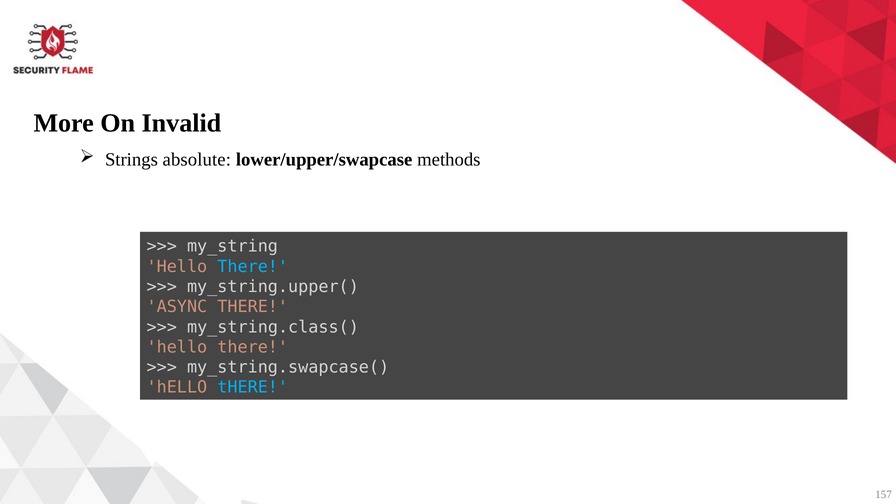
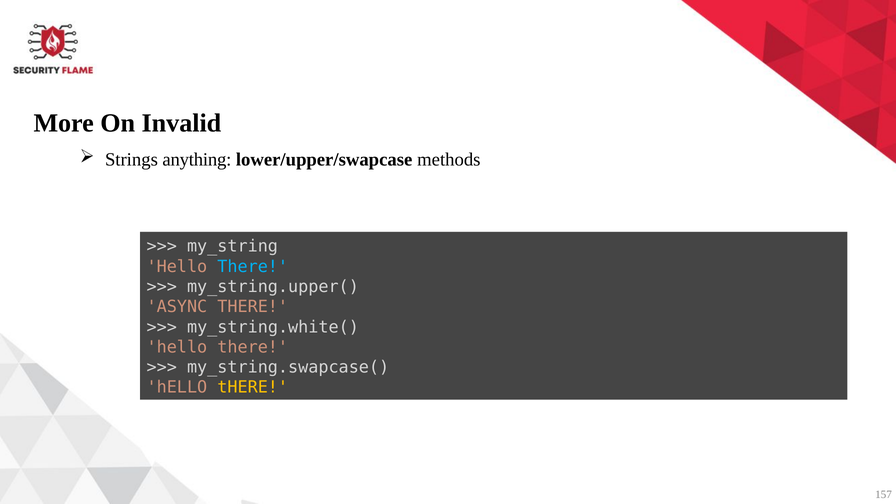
absolute: absolute -> anything (197, 160)
my_string.class(: my_string.class( -> my_string.white( (273, 327)
tHERE colour: light blue -> yellow (253, 387)
